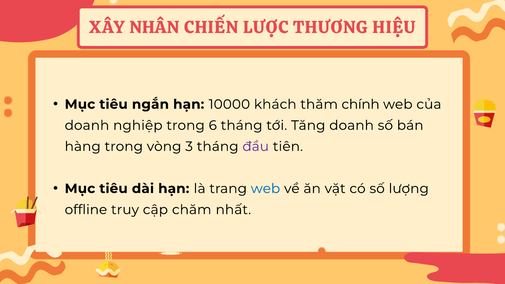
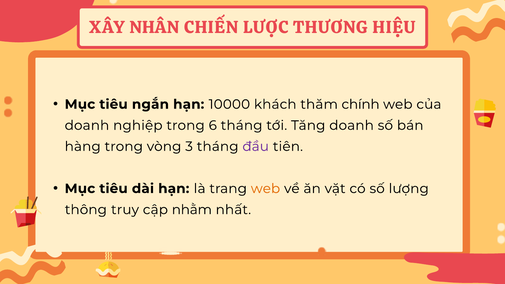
web colour: blue -> orange (265, 189)
offline: offline -> thông (86, 210)
chăm: chăm -> nhằm (192, 210)
